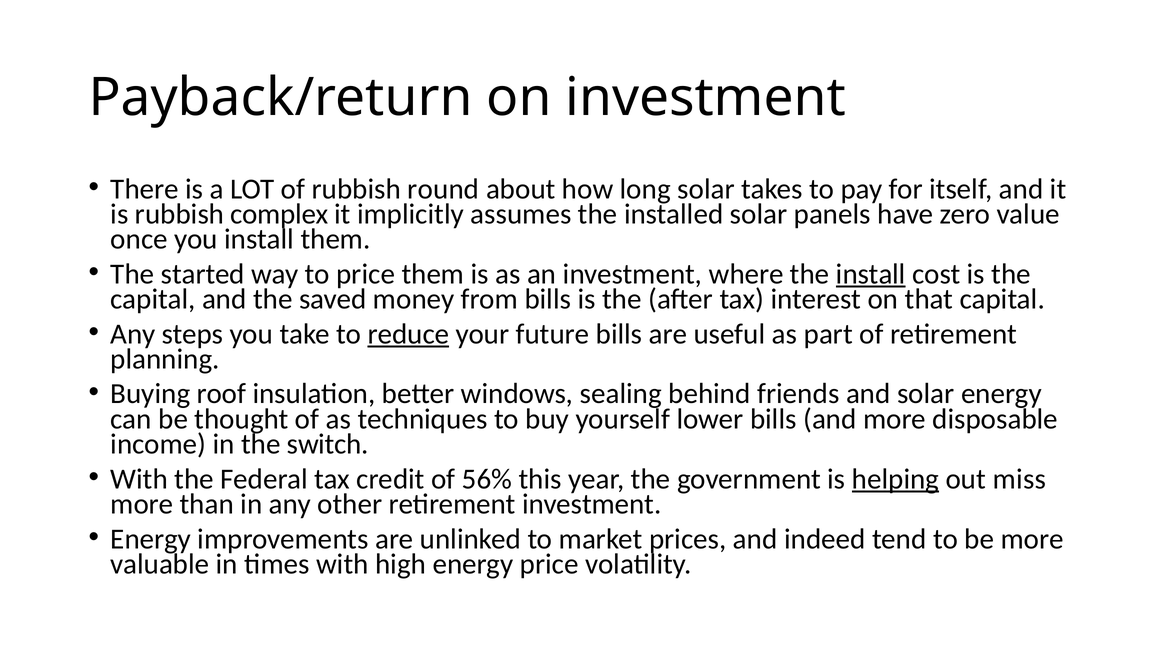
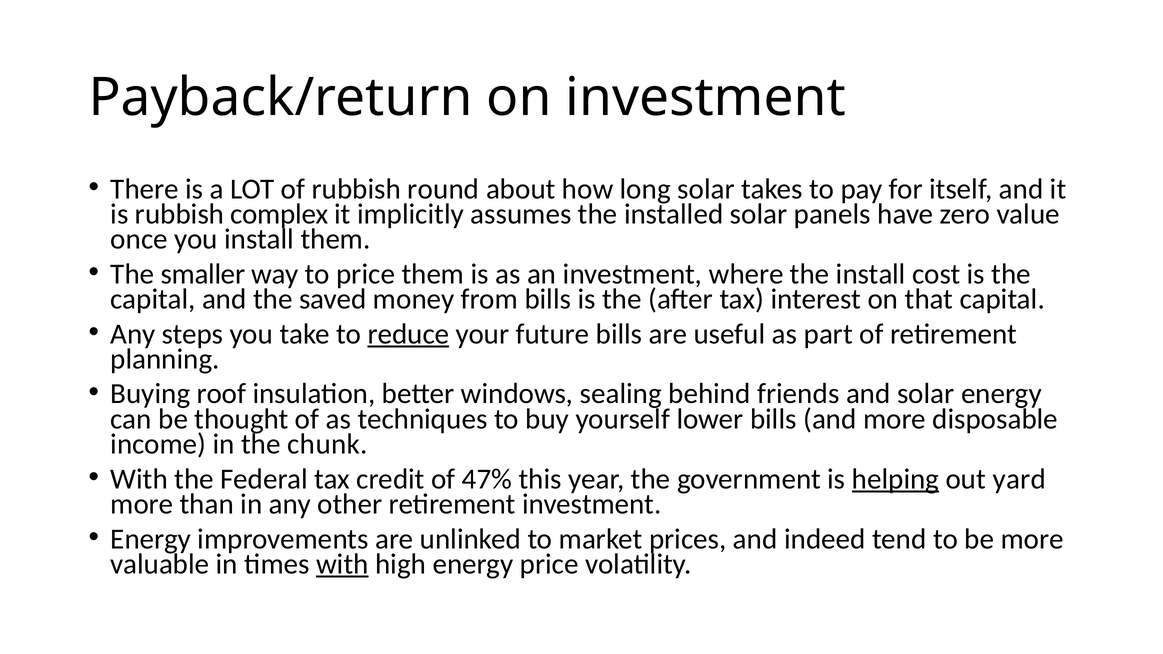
started: started -> smaller (203, 274)
install underline: present -> none (871, 274)
switch: switch -> chunk (327, 444)
56%: 56% -> 47% (487, 479)
miss: miss -> yard (1019, 479)
with underline: none -> present (342, 564)
